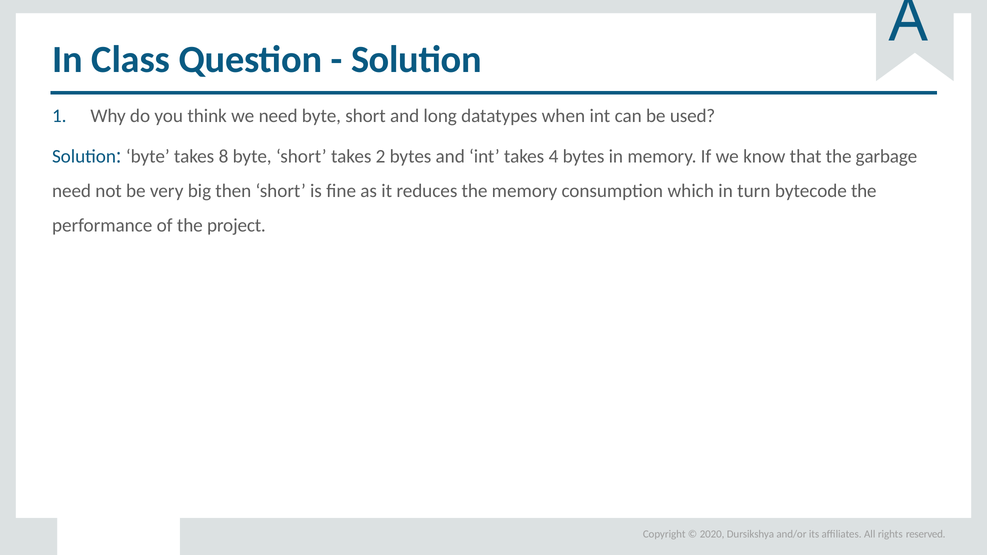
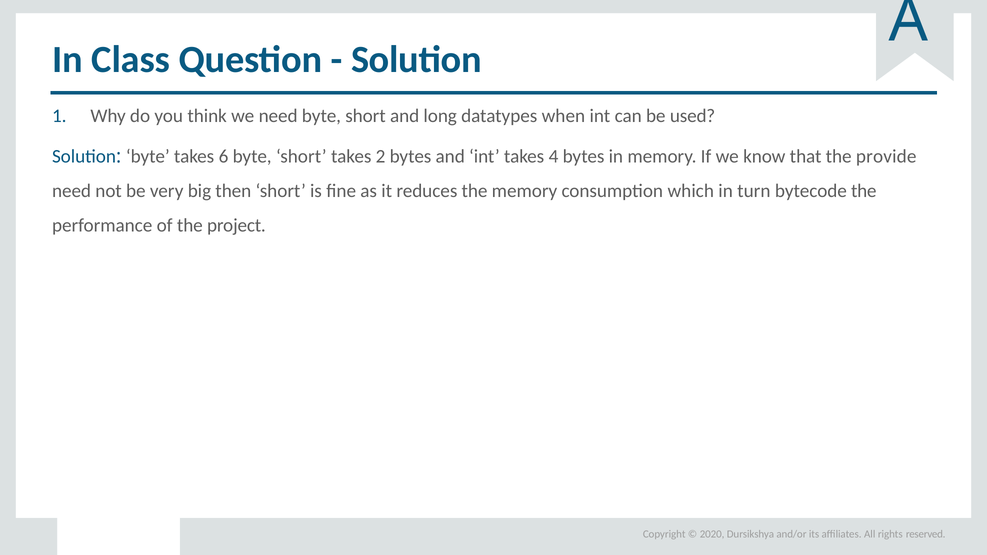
8: 8 -> 6 (224, 156)
garbage: garbage -> provide (886, 156)
